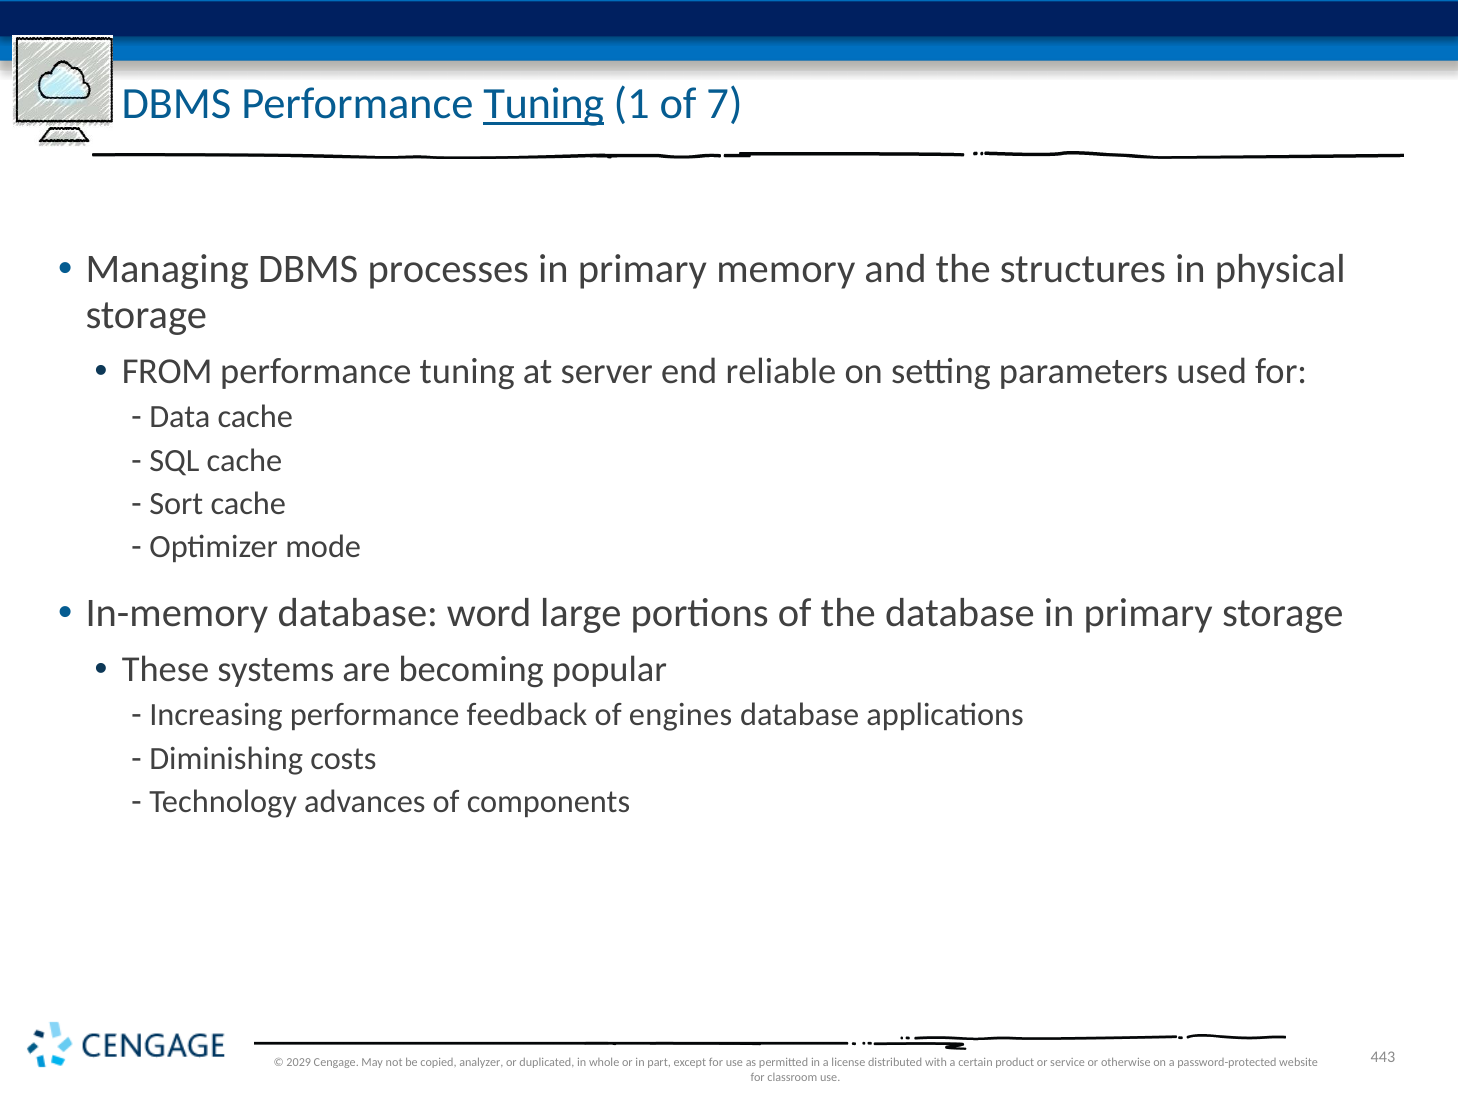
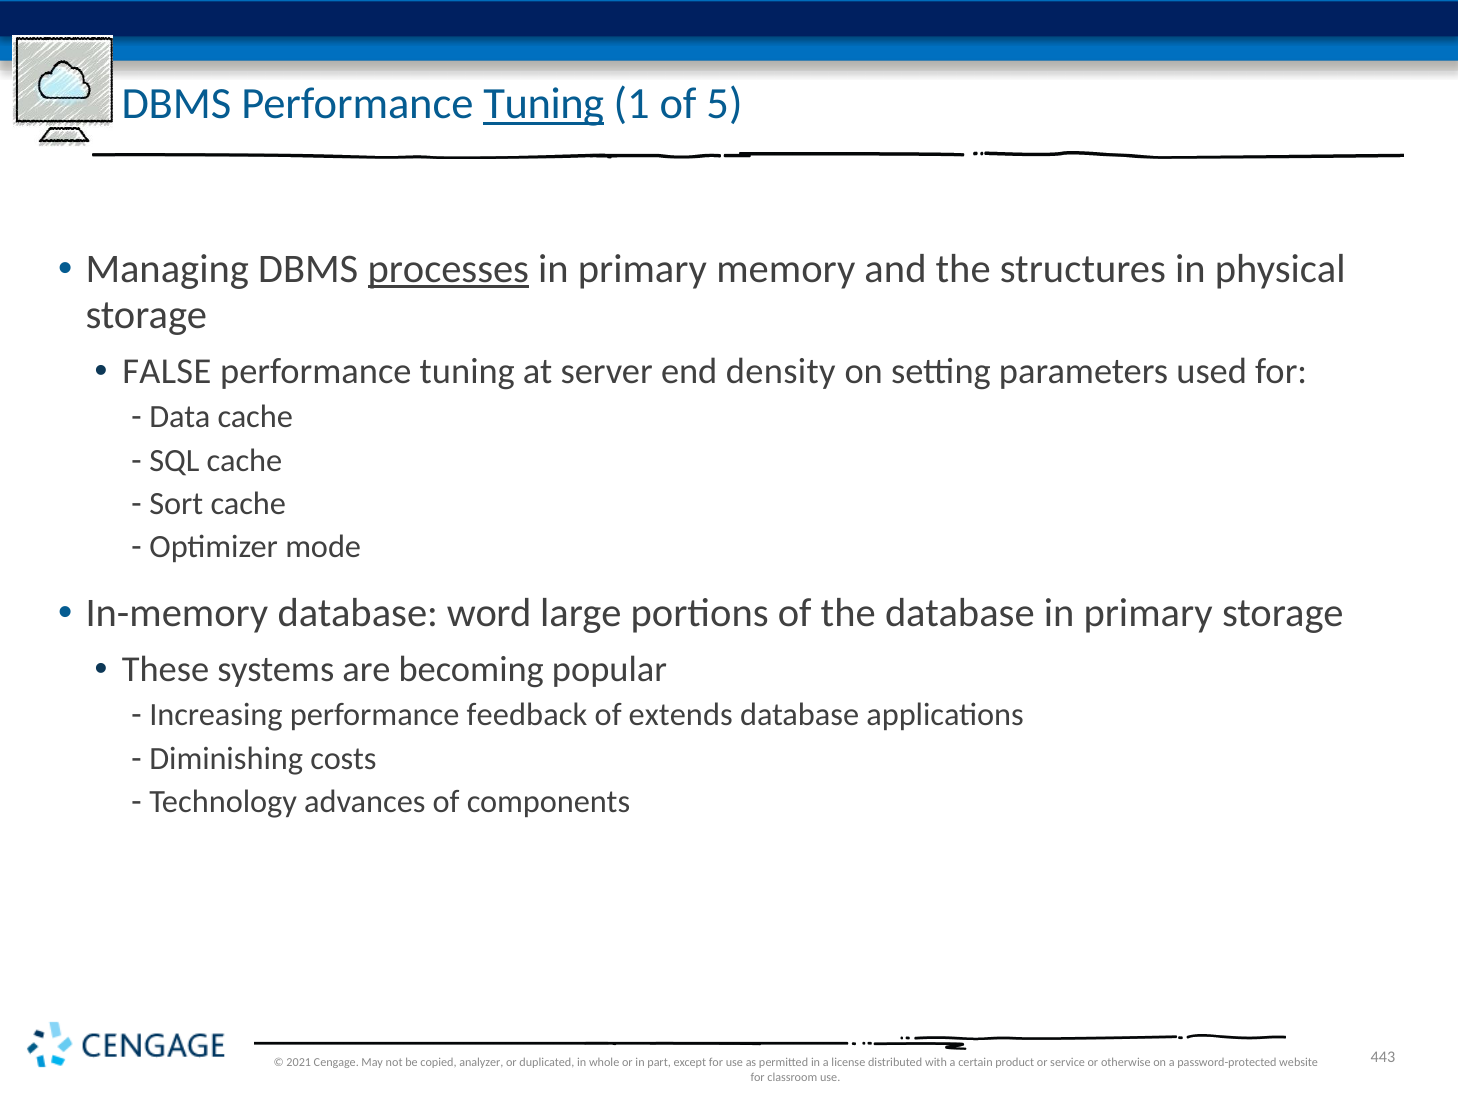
7: 7 -> 5 (724, 104)
processes underline: none -> present (448, 269)
FROM: FROM -> FALSE (167, 371)
reliable: reliable -> density (781, 371)
engines: engines -> extends (681, 715)
2029: 2029 -> 2021 (299, 1062)
